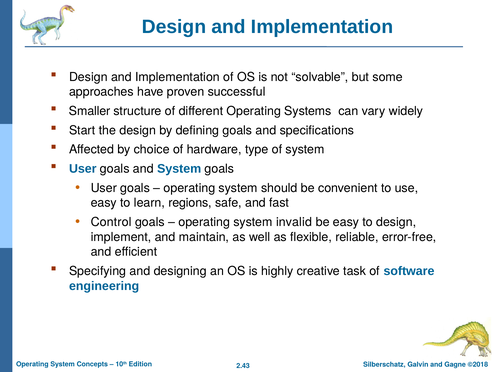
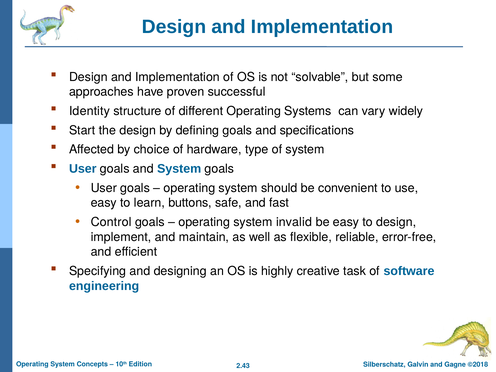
Smaller: Smaller -> Identity (90, 111)
regions: regions -> buttons (190, 203)
